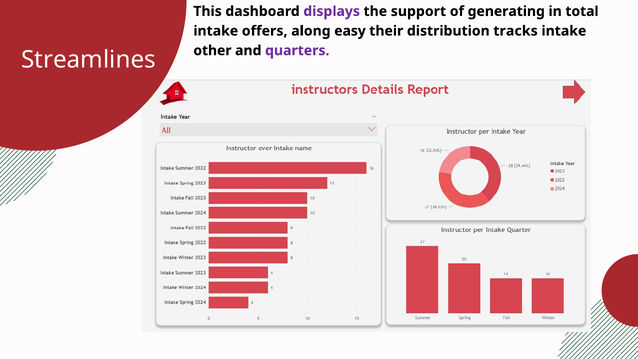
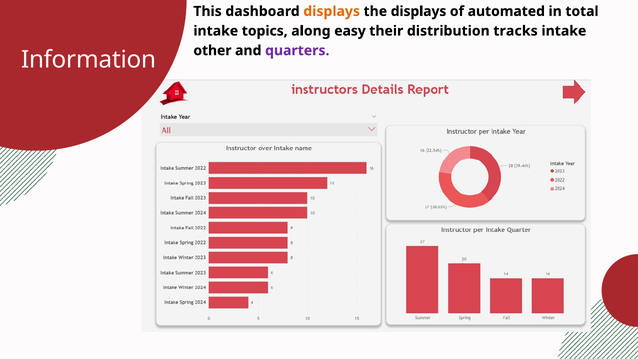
displays colour: purple -> orange (332, 11)
the support: support -> displays (419, 11)
generating: generating -> automated (506, 11)
offers: offers -> topics (265, 31)
Streamlines: Streamlines -> Information (89, 60)
